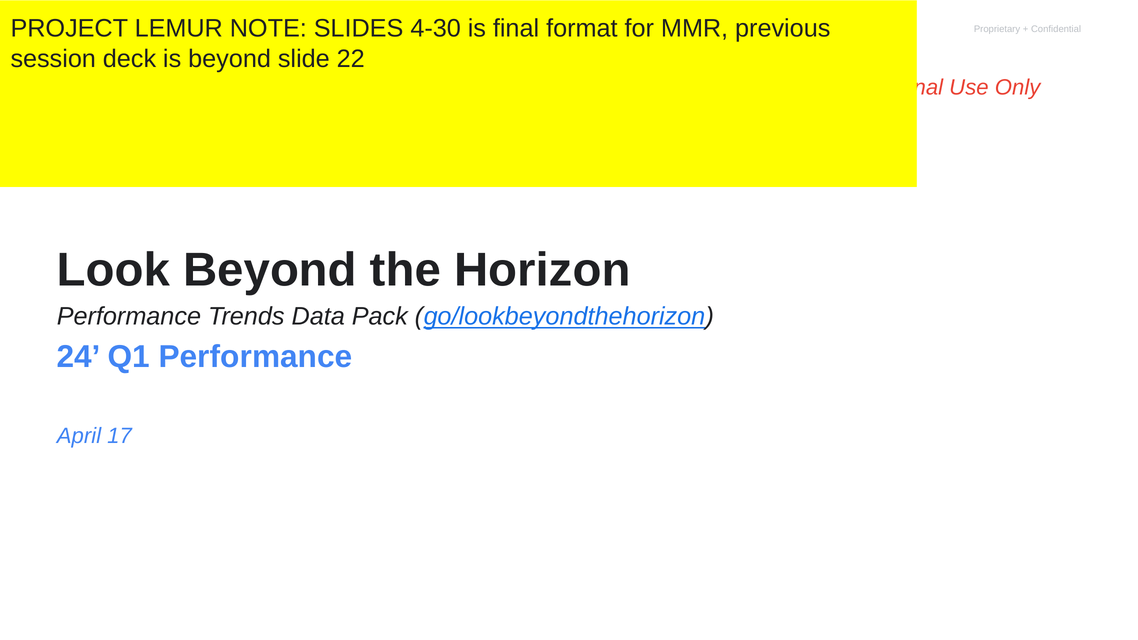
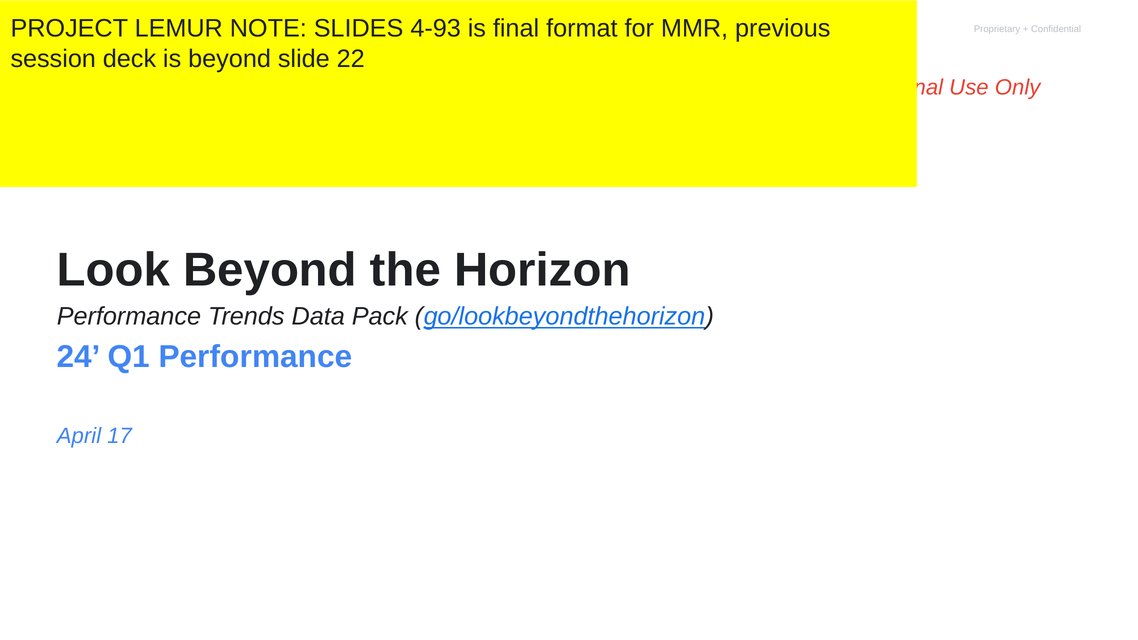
4-30: 4-30 -> 4-93 (436, 29)
